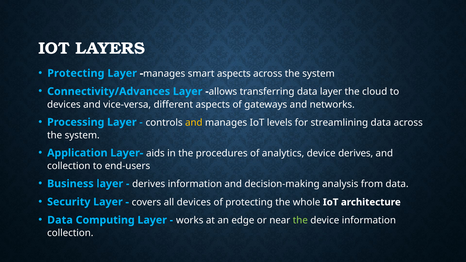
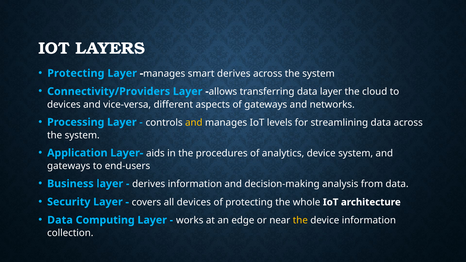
smart aspects: aspects -> derives (234, 74)
Connectivity/Advances: Connectivity/Advances -> Connectivity/Providers (109, 91)
device derives: derives -> system (356, 153)
collection: collection -> gateways (69, 166)
the colour: light green -> yellow (300, 220)
